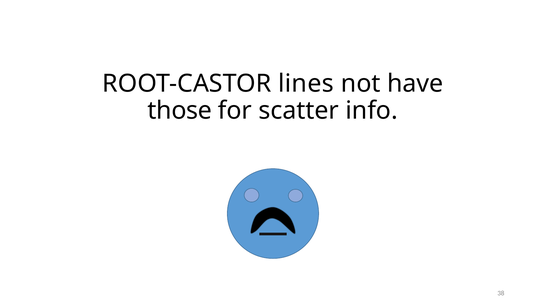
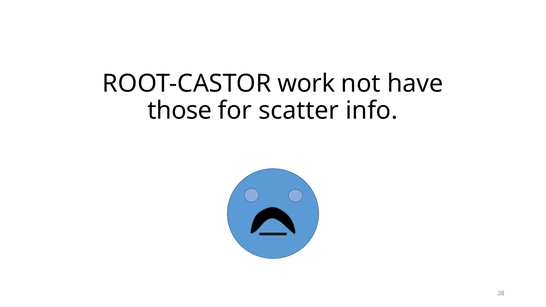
lines: lines -> work (306, 83)
